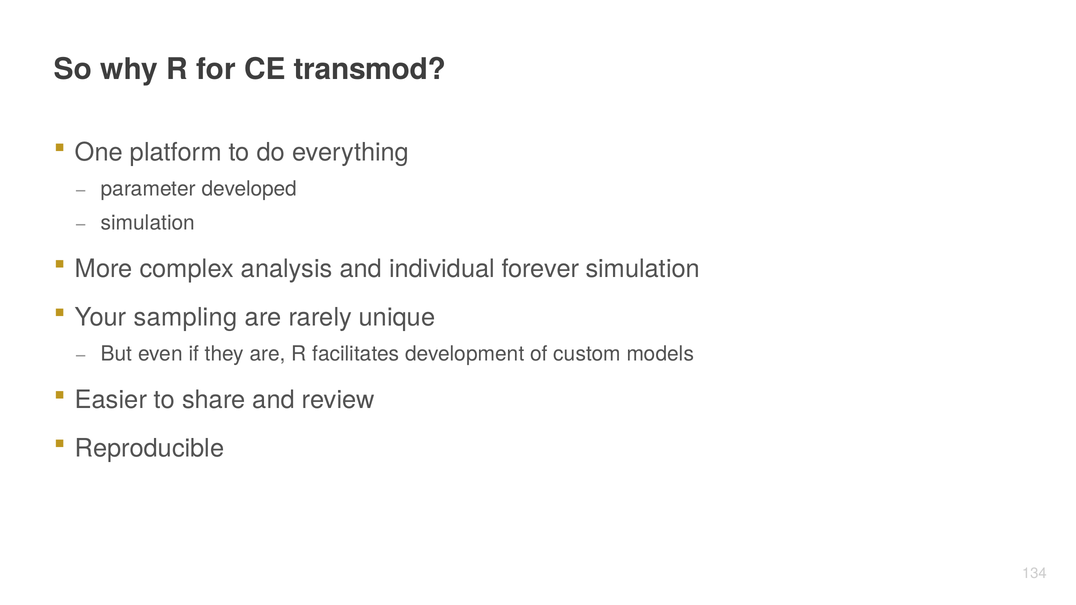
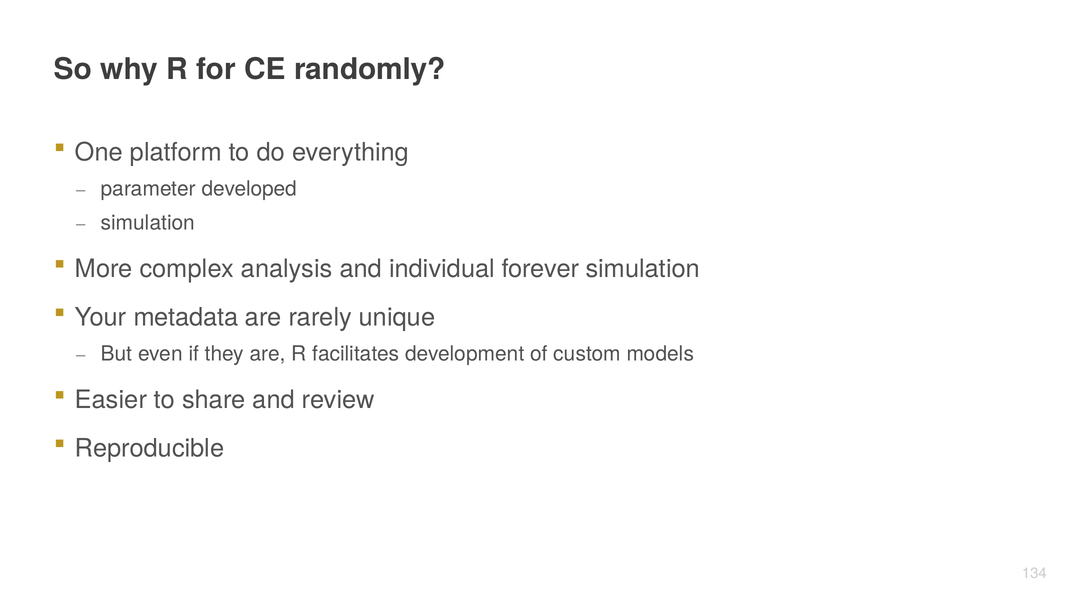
transmod: transmod -> randomly (370, 69)
sampling: sampling -> metadata (186, 318)
